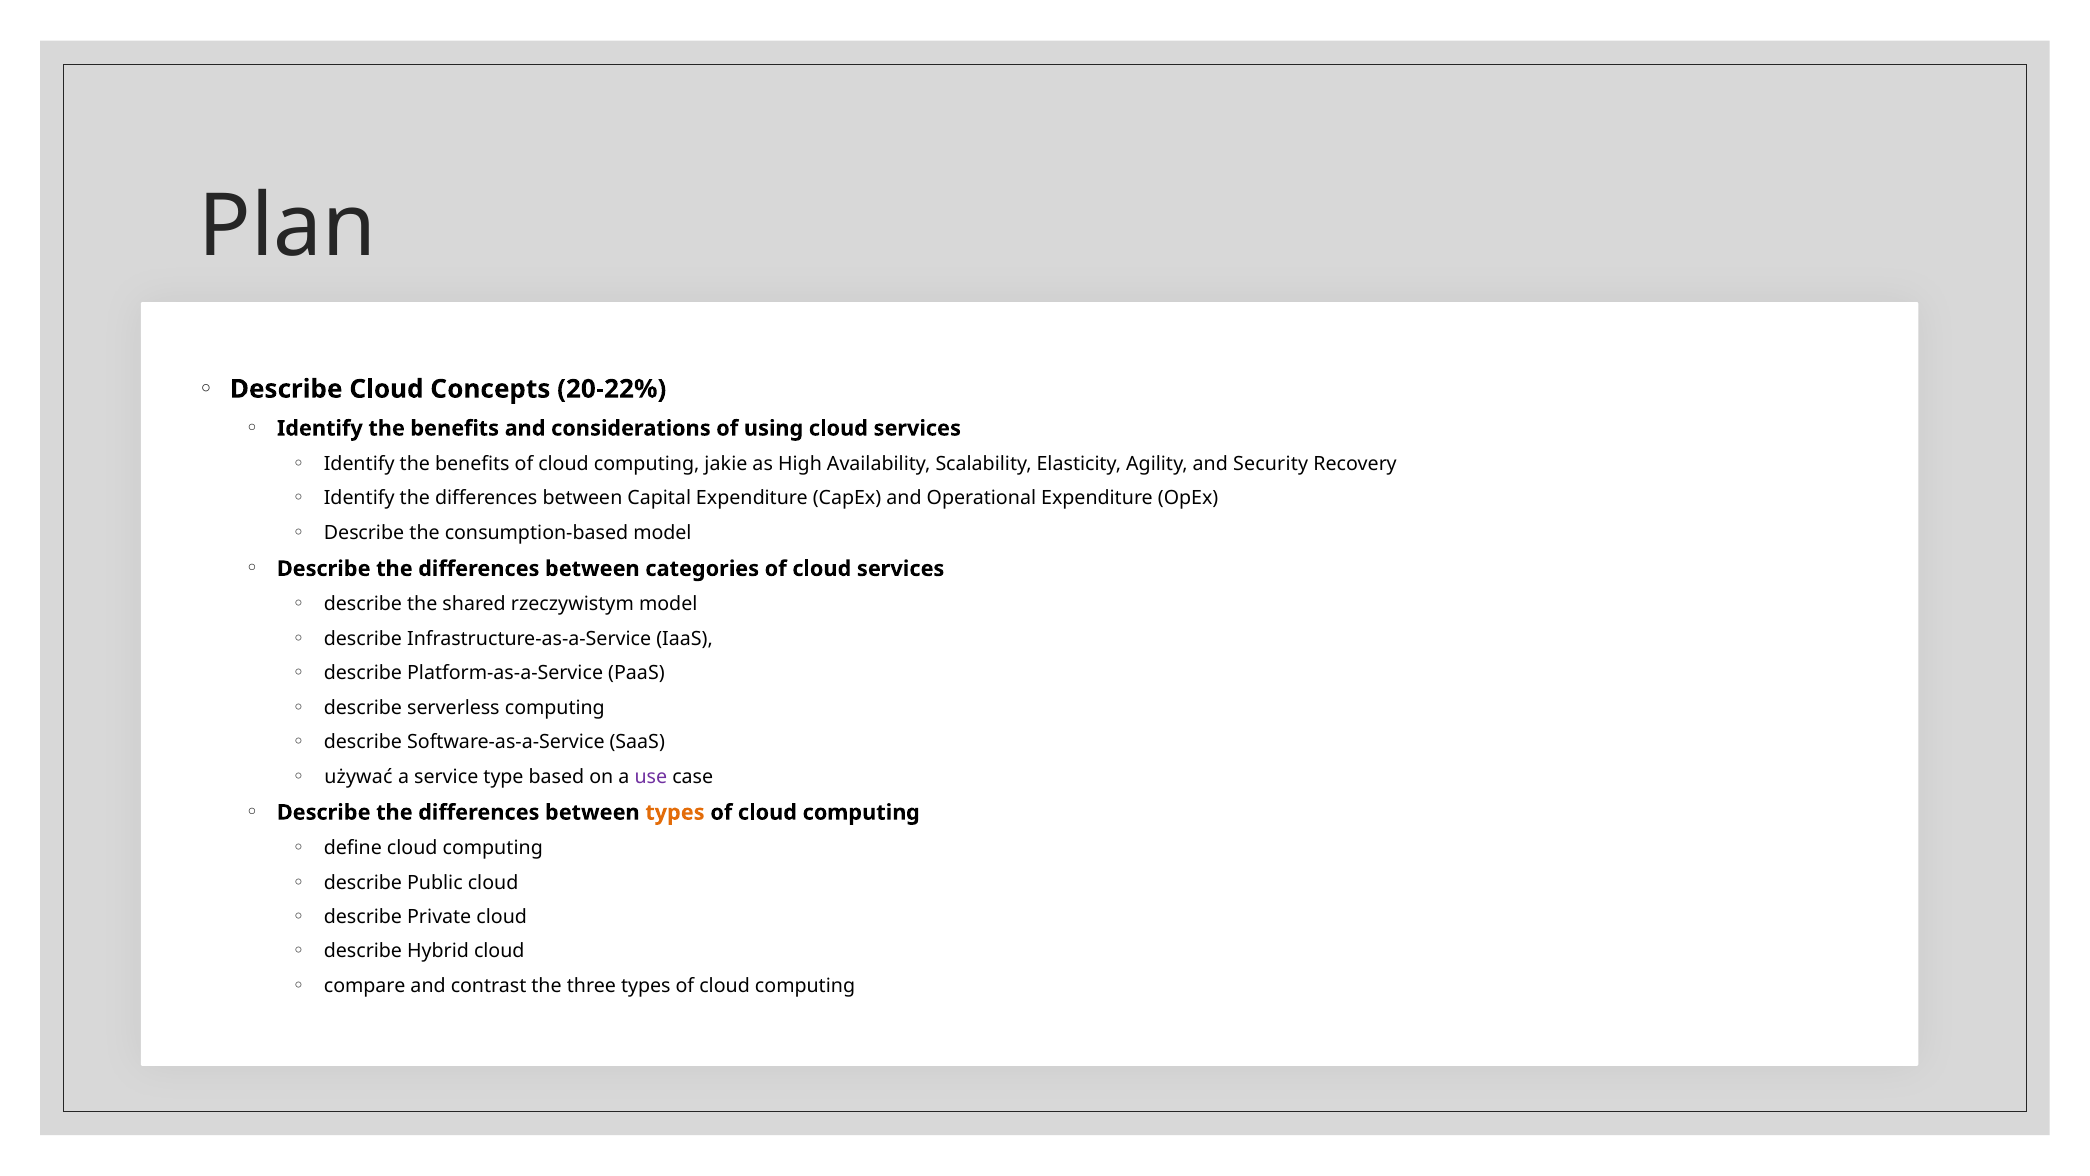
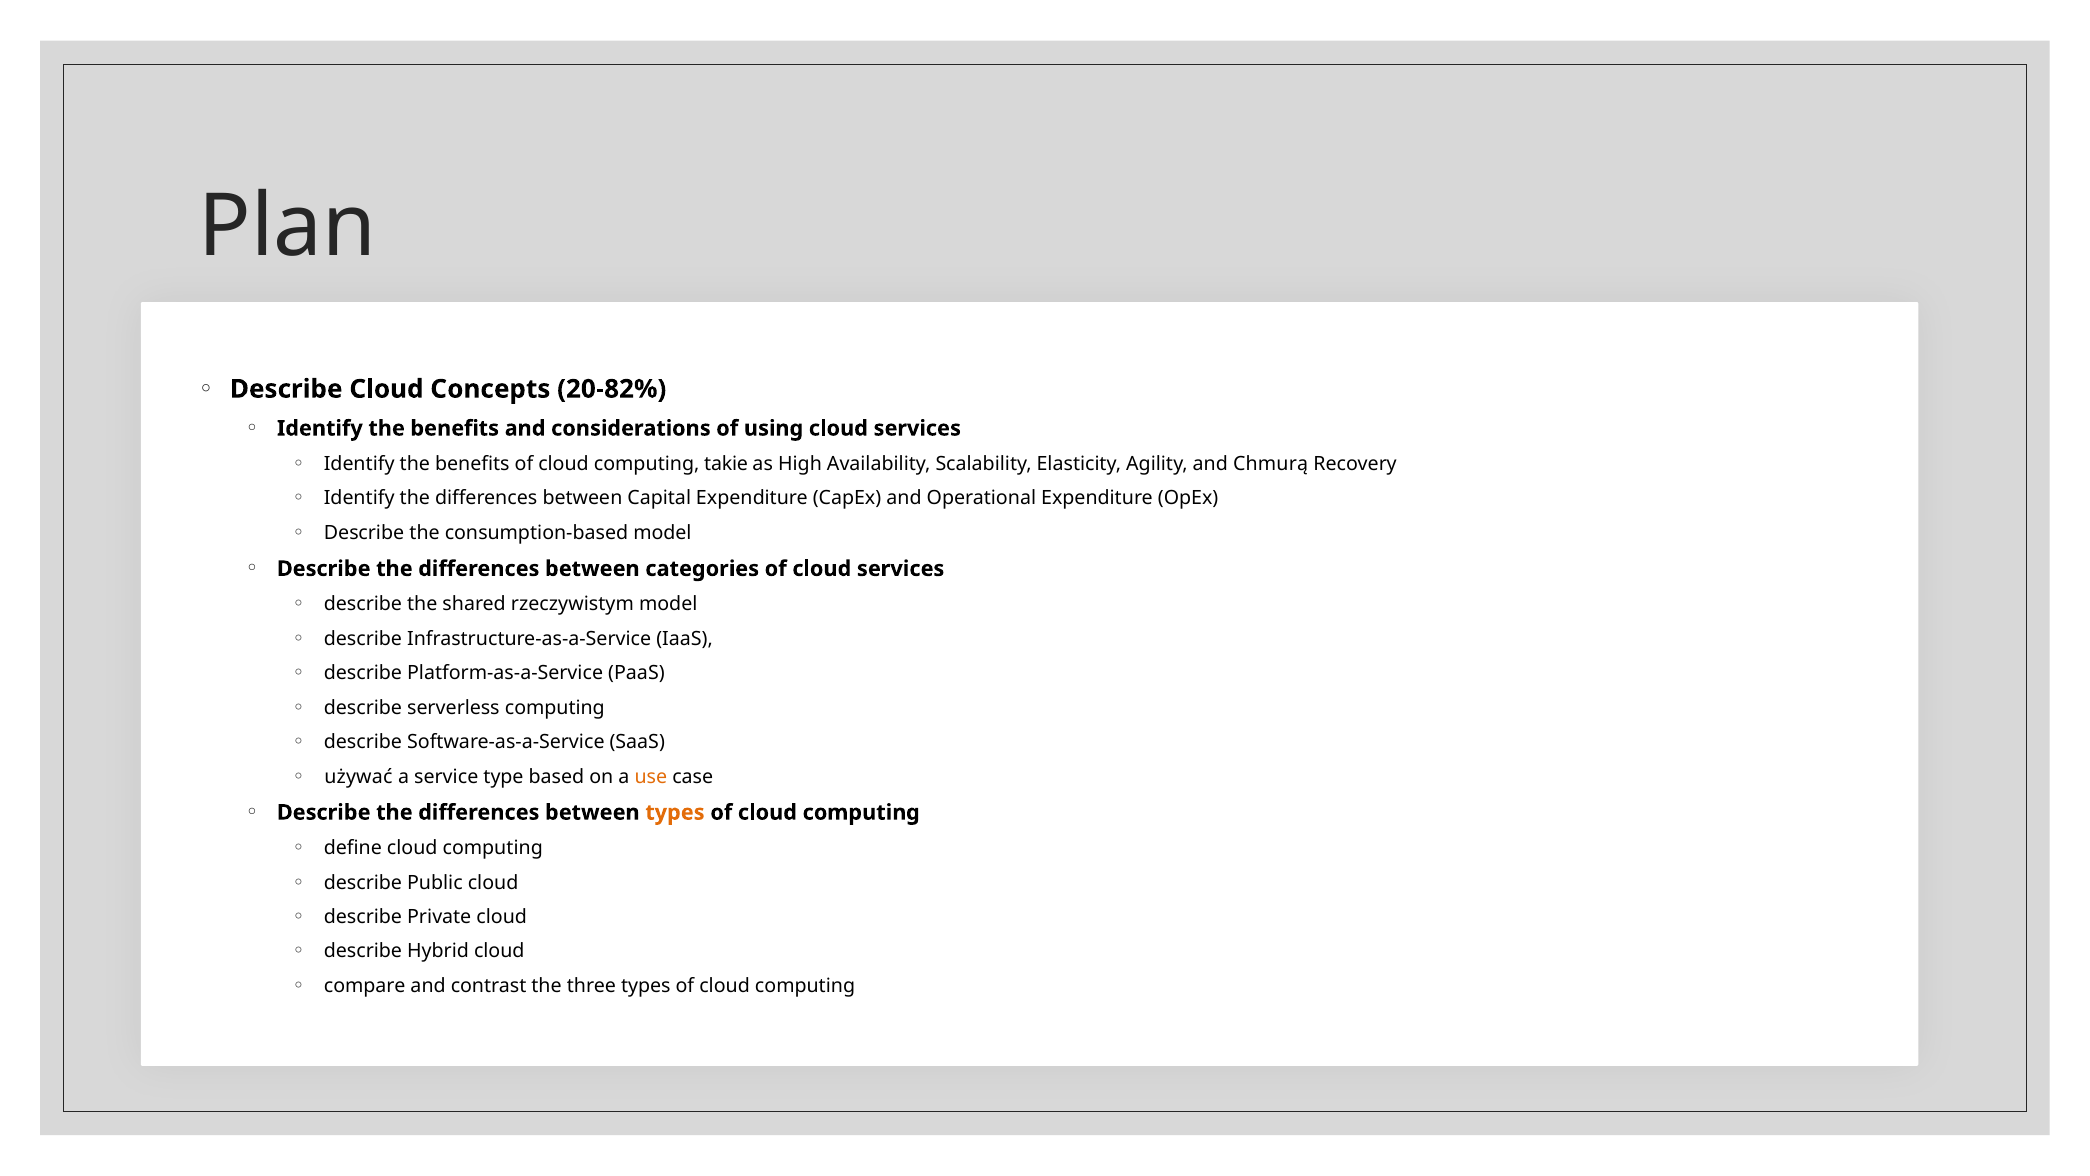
20-22%: 20-22% -> 20-82% (612, 389)
jakie: jakie -> takie (726, 464)
Security: Security -> Chmurą (1271, 464)
use colour: purple -> orange (651, 776)
